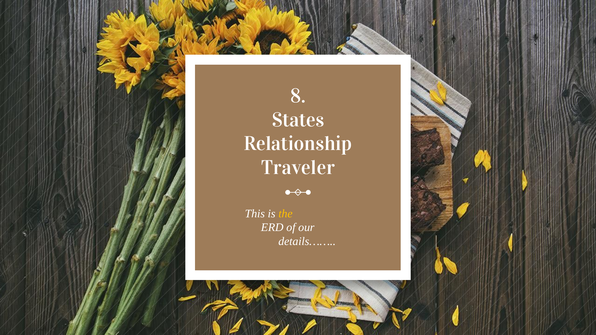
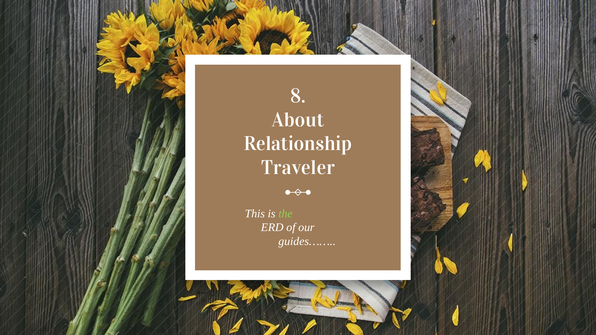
States: States -> About (298, 120)
the colour: yellow -> light green (286, 214)
details……: details…… -> guides…… (307, 242)
